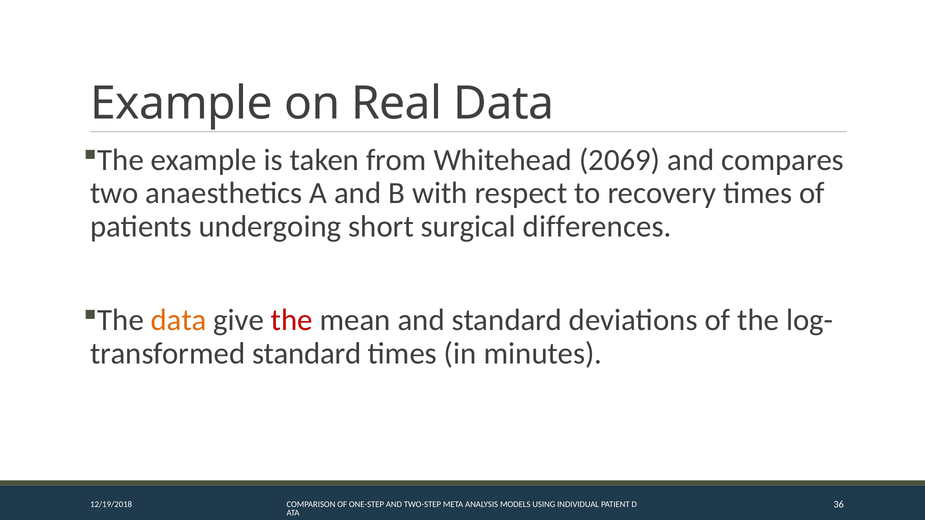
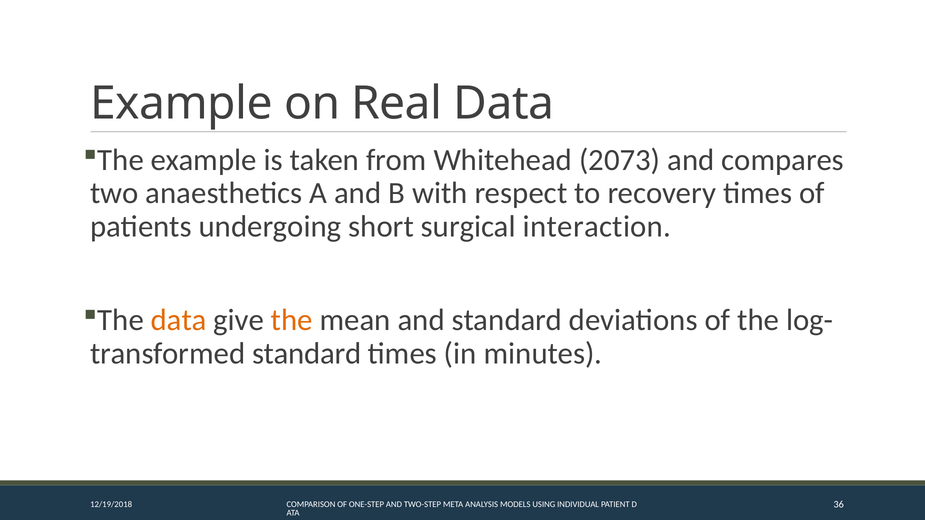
2069: 2069 -> 2073 (620, 160)
differences: differences -> interaction (597, 227)
the colour: red -> orange (292, 320)
